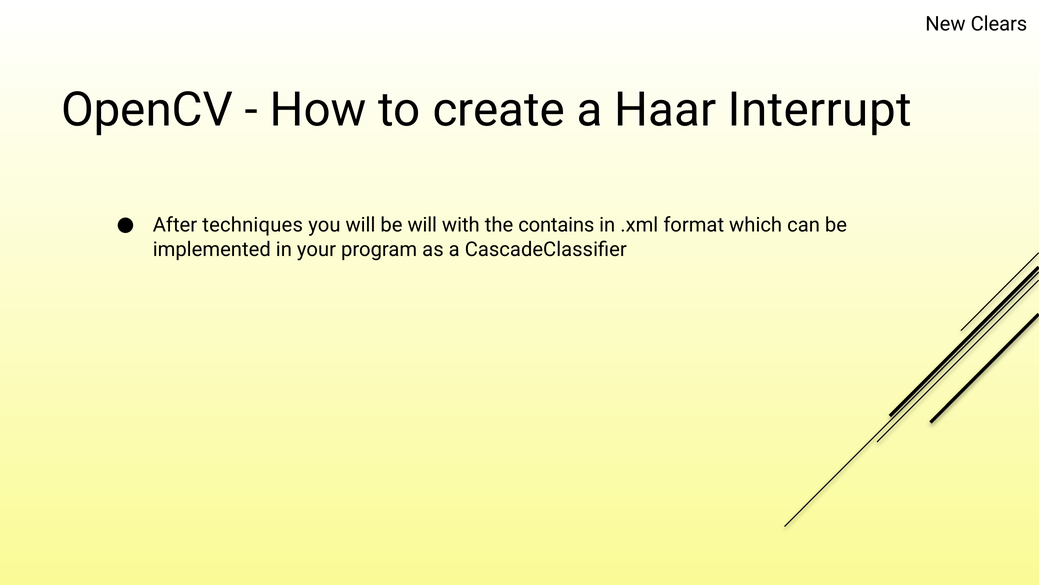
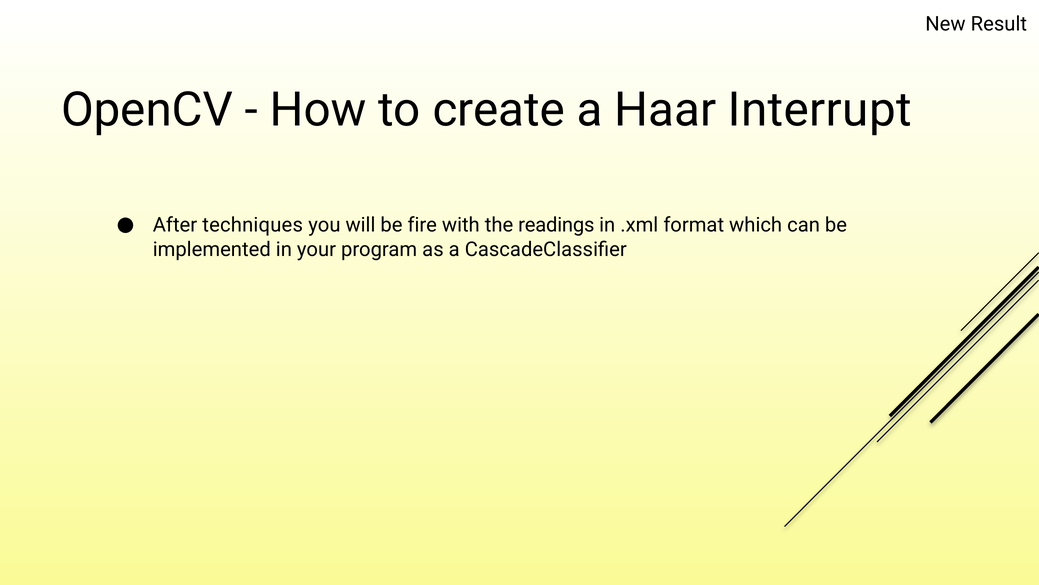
Clears: Clears -> Result (999, 24)
be will: will -> fire (422, 225)
contains: contains -> readings (556, 225)
